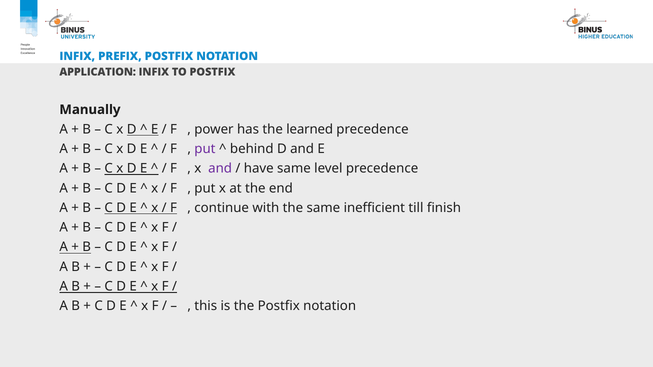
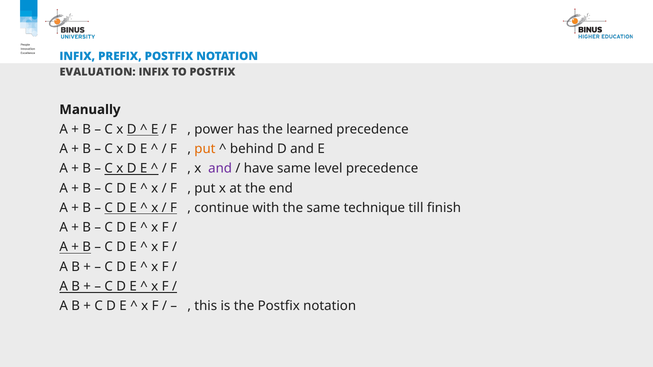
APPLICATION: APPLICATION -> EVALUATION (98, 72)
put colour: purple -> orange (205, 149)
inefficient: inefficient -> technique (374, 208)
